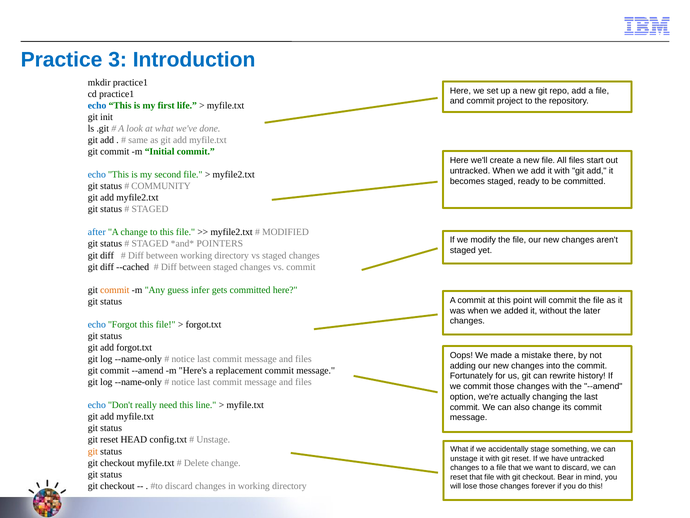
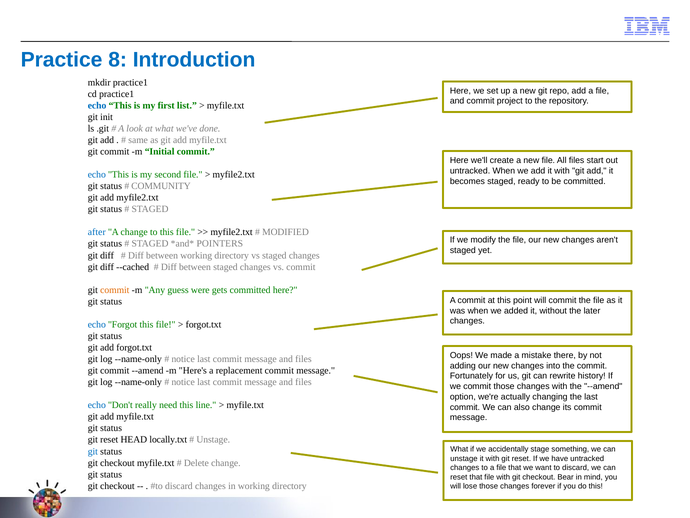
3: 3 -> 8 (118, 59)
life: life -> list (187, 105)
infer: infer -> were (200, 290)
config.txt: config.txt -> locally.txt (168, 439)
git colour: orange -> blue (93, 451)
